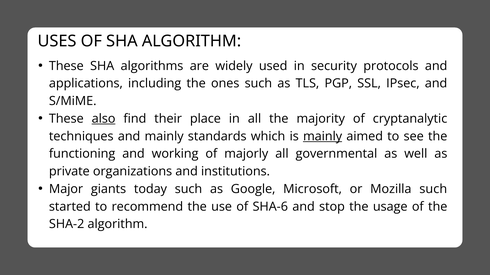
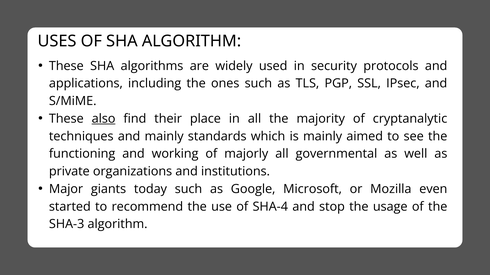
mainly underline: present -> none (323, 137)
Mozilla such: such -> even (433, 189)
SHA-6: SHA-6 -> SHA-4 (270, 207)
SHA-2: SHA-2 -> SHA-3 (67, 225)
